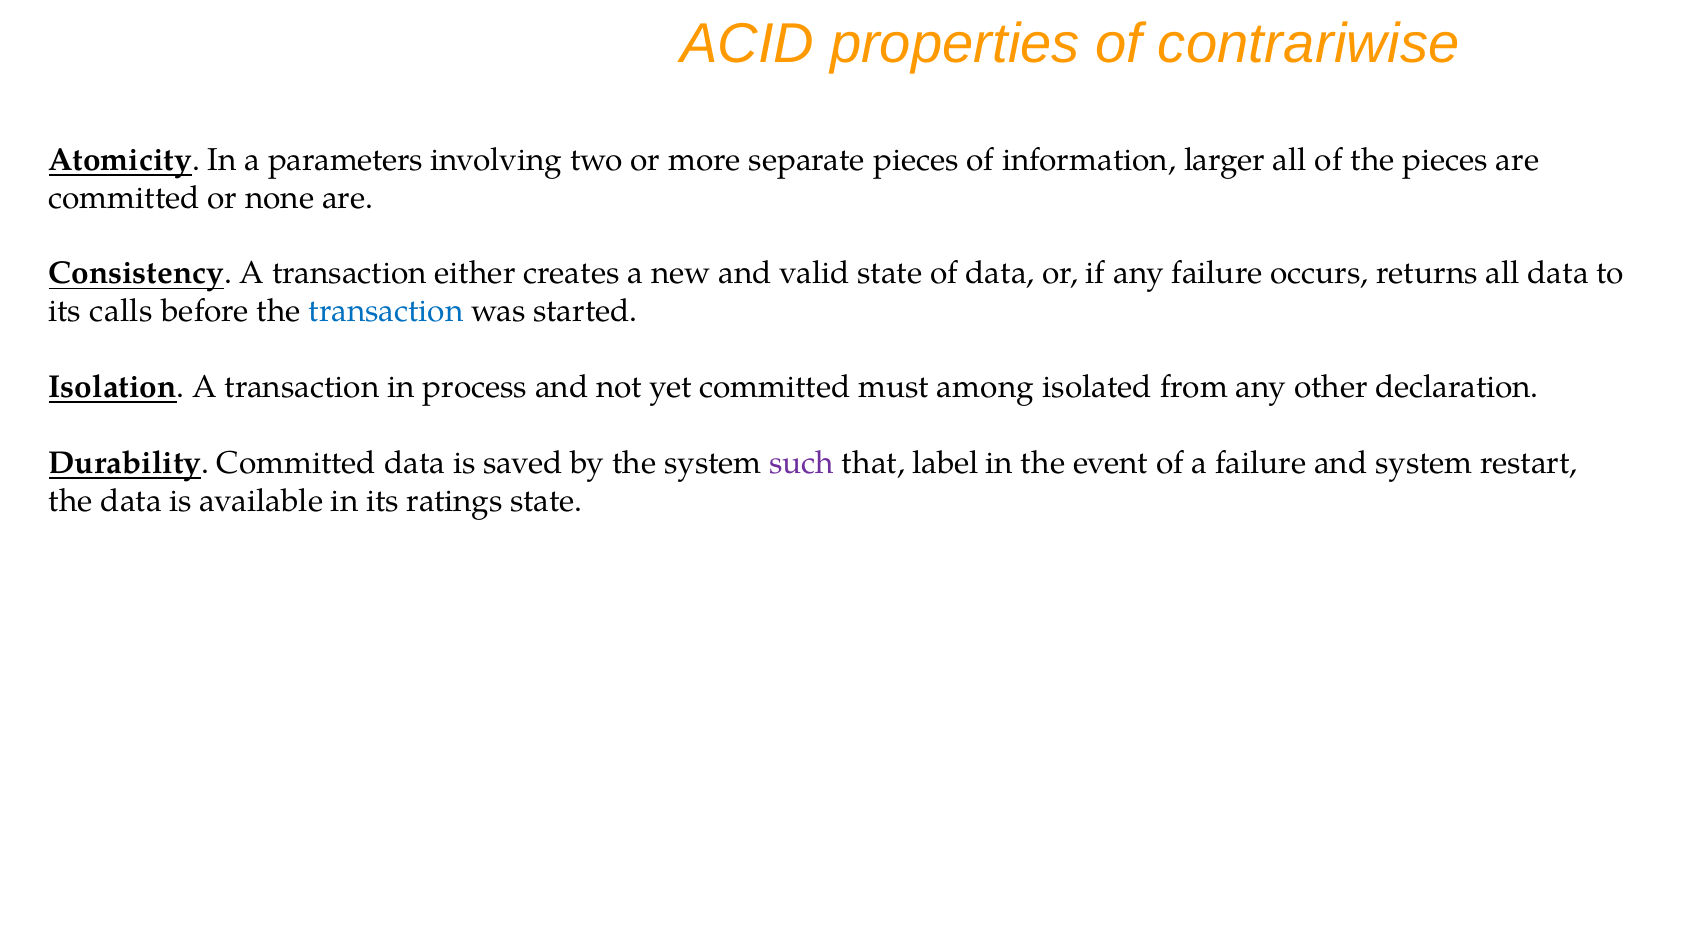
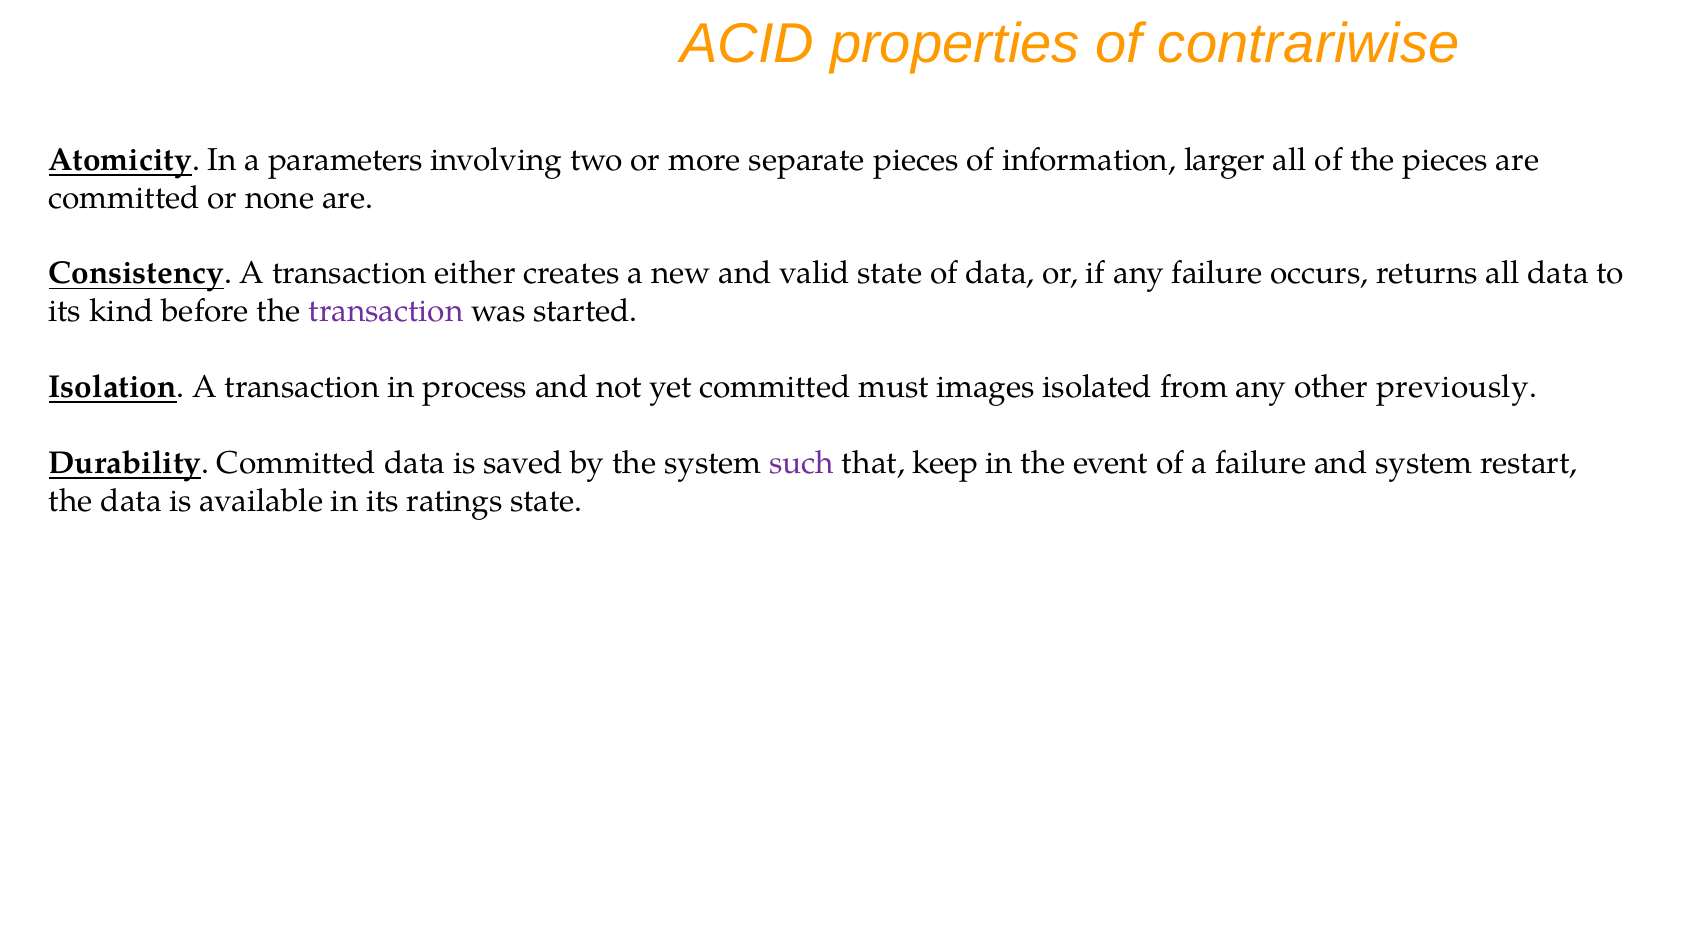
calls: calls -> kind (122, 311)
transaction colour: blue -> purple (386, 311)
among: among -> images (986, 387)
declaration: declaration -> previously (1457, 387)
label: label -> keep (946, 463)
